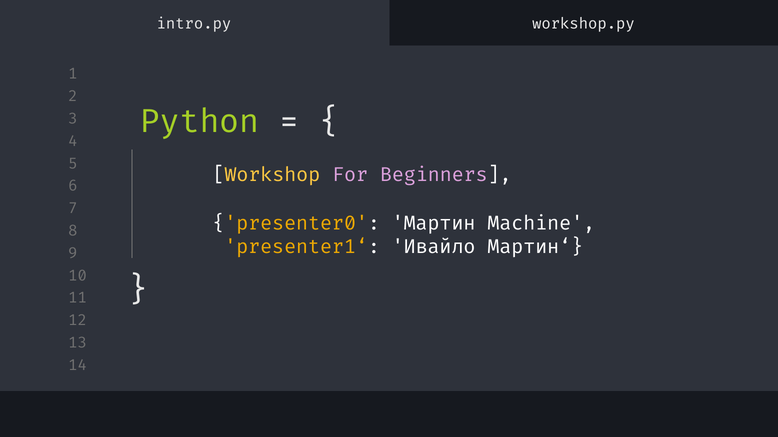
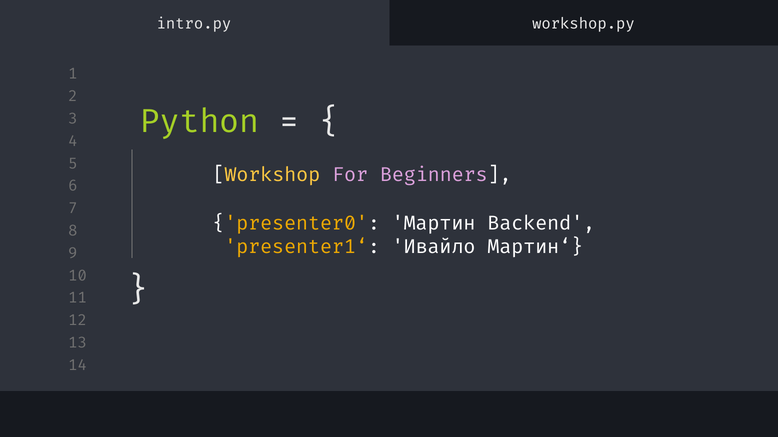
Machine: Machine -> Backend (541, 224)
